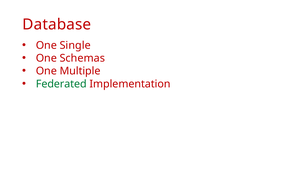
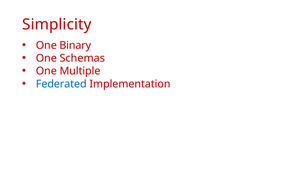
Database: Database -> Simplicity (57, 24)
Single: Single -> Binary (75, 45)
Federated colour: green -> blue (61, 84)
